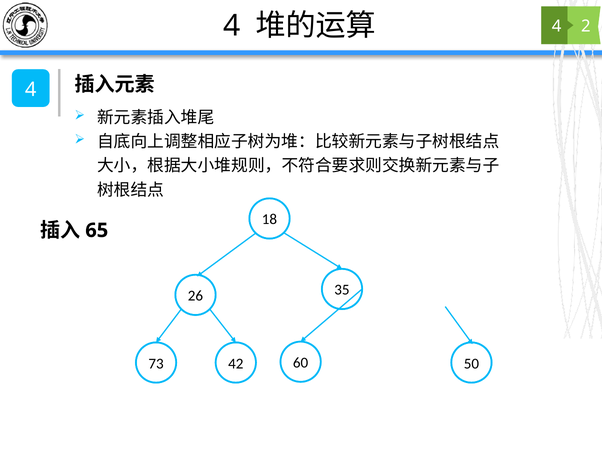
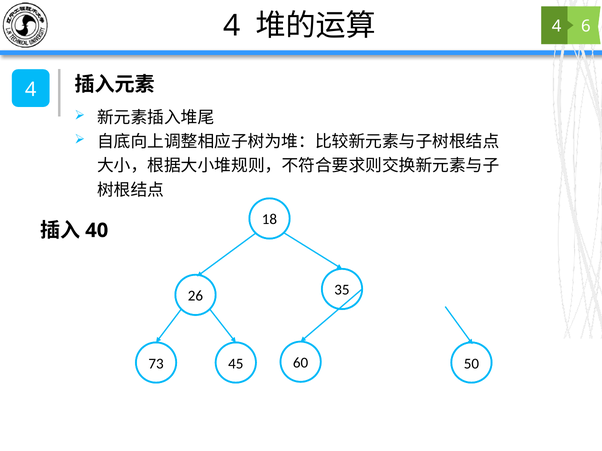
2: 2 -> 6 (586, 26)
65: 65 -> 40 (97, 231)
42: 42 -> 45 (236, 364)
